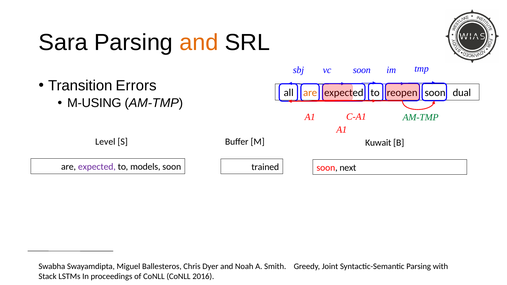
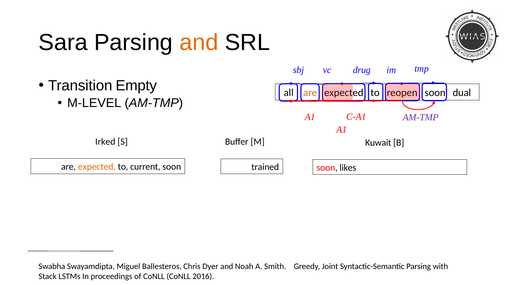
soon: soon -> drug (362, 70)
Errors: Errors -> Empty (136, 86)
M-USING: M-USING -> M-LEVEL (94, 103)
AM-TMP colour: green -> purple (421, 117)
Level: Level -> Irked (105, 142)
expected colour: purple -> orange (97, 167)
models: models -> current (145, 167)
next: next -> likes (348, 168)
